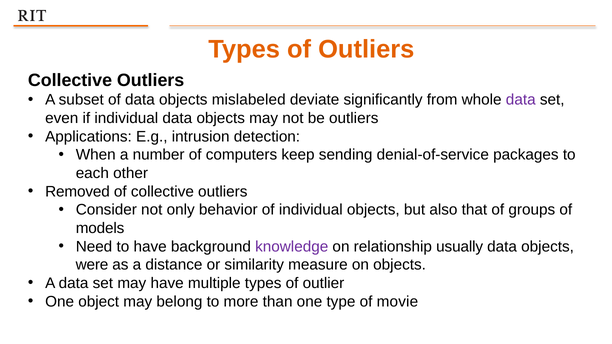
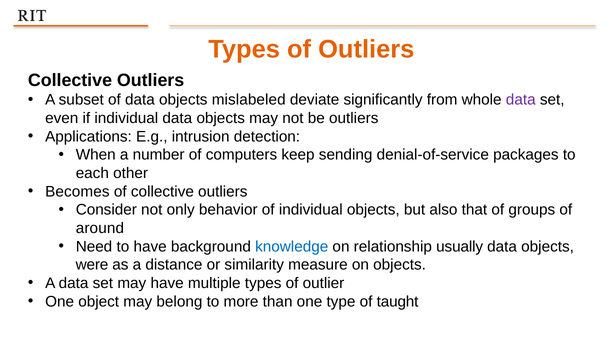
Removed: Removed -> Becomes (77, 192)
models: models -> around (100, 228)
knowledge colour: purple -> blue (292, 247)
movie: movie -> taught (398, 302)
